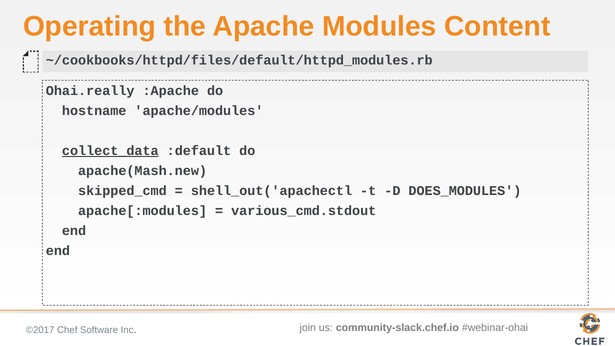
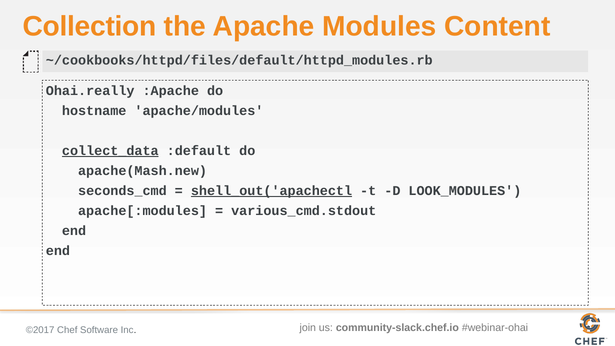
Operating: Operating -> Collection (90, 27)
skipped_cmd: skipped_cmd -> seconds_cmd (122, 191)
shell_out('apachectl underline: none -> present (272, 191)
DOES_MODULES: DOES_MODULES -> LOOK_MODULES (465, 191)
